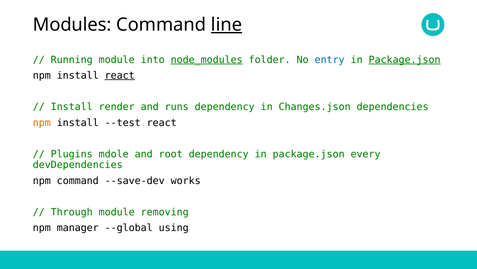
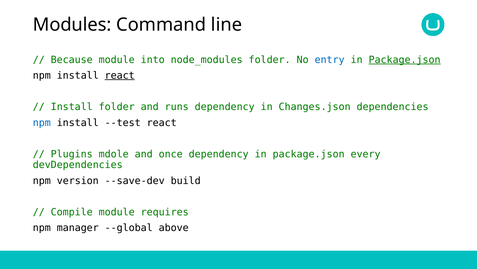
line underline: present -> none (227, 25)
Running: Running -> Because (72, 60)
node_modules underline: present -> none (207, 60)
Install render: render -> folder (117, 107)
npm colour: orange -> blue (42, 122)
root: root -> once (171, 154)
npm command: command -> version (78, 180)
works: works -> build (186, 180)
Through: Through -> Compile (72, 212)
removing: removing -> requires (165, 212)
using: using -> above (174, 227)
